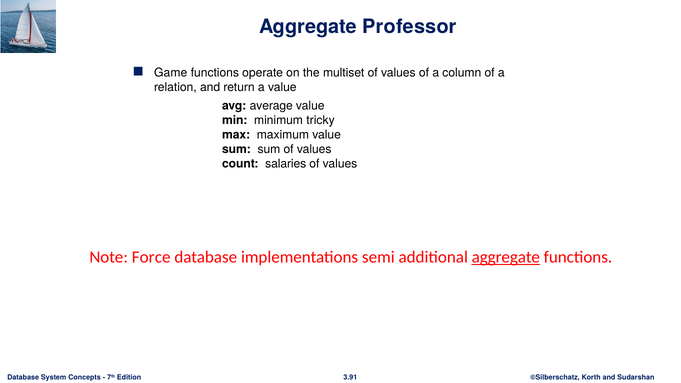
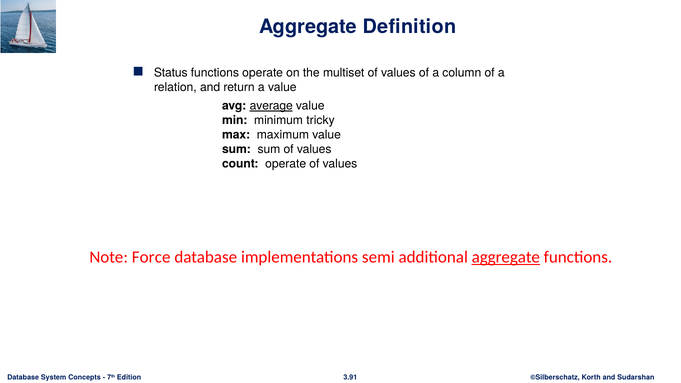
Professor: Professor -> Definition (409, 27)
Game: Game -> Status (171, 73)
average underline: none -> present (271, 106)
count salaries: salaries -> operate (286, 164)
